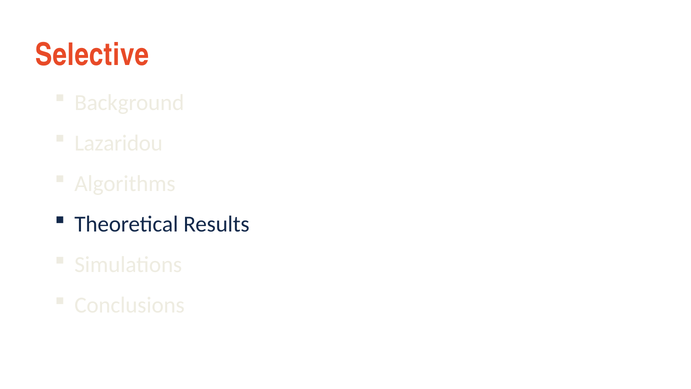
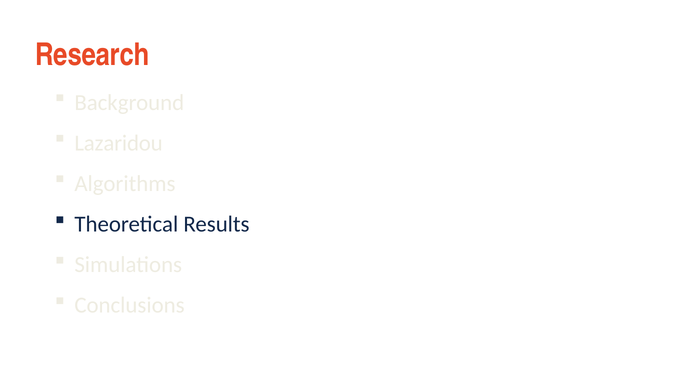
Selective: Selective -> Research (92, 55)
